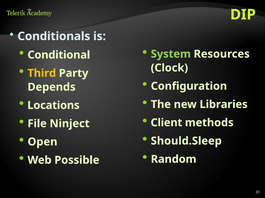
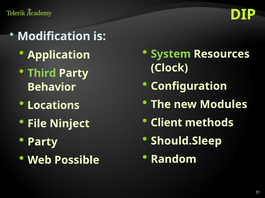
Conditionals: Conditionals -> Modification (54, 36)
Conditional: Conditional -> Application (59, 55)
Third colour: yellow -> light green (42, 73)
Depends: Depends -> Behavior (52, 87)
Libraries: Libraries -> Modules (224, 105)
Open: Open -> Party (42, 142)
